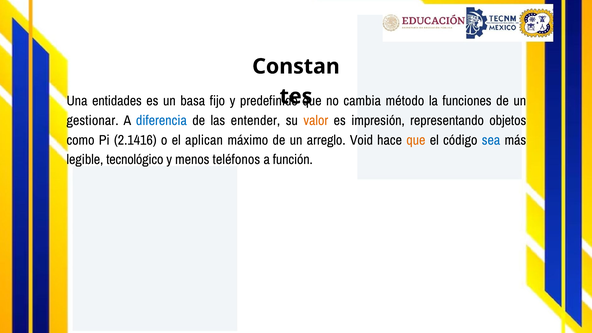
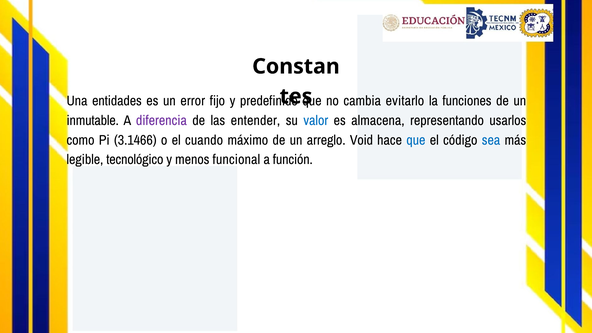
basa: basa -> error (193, 101)
método: método -> evitarlo (405, 101)
gestionar: gestionar -> inmutable (93, 120)
diferencia colour: blue -> purple (161, 120)
valor colour: orange -> blue (316, 120)
impresión: impresión -> almacena (378, 120)
objetos: objetos -> usarlos (508, 120)
2.1416: 2.1416 -> 3.1466 (135, 140)
aplican: aplican -> cuando (204, 140)
que colour: orange -> blue (416, 140)
teléfonos: teléfonos -> funcional (236, 160)
